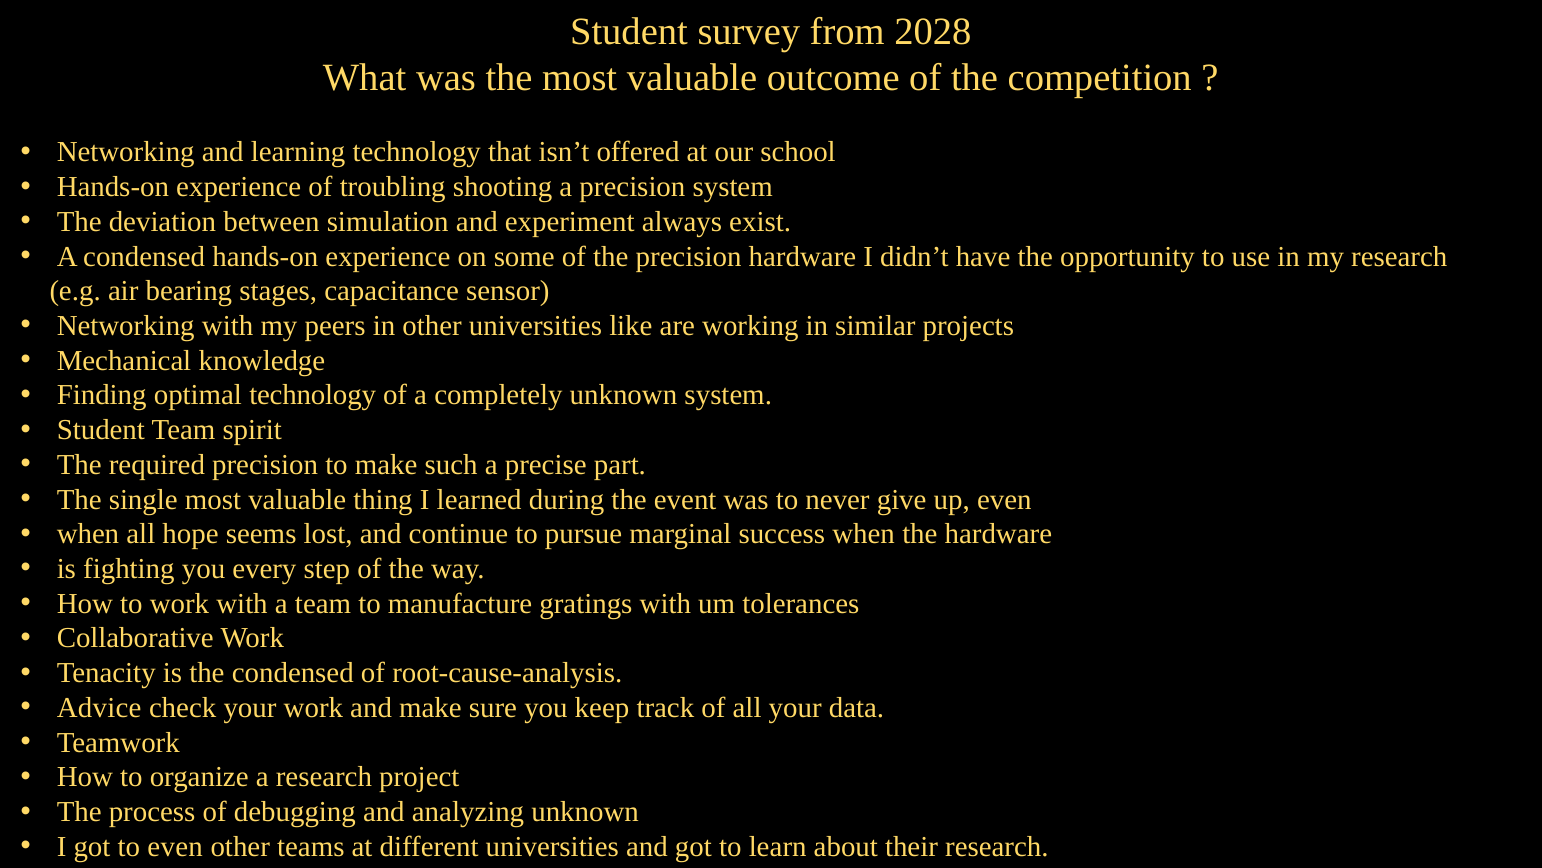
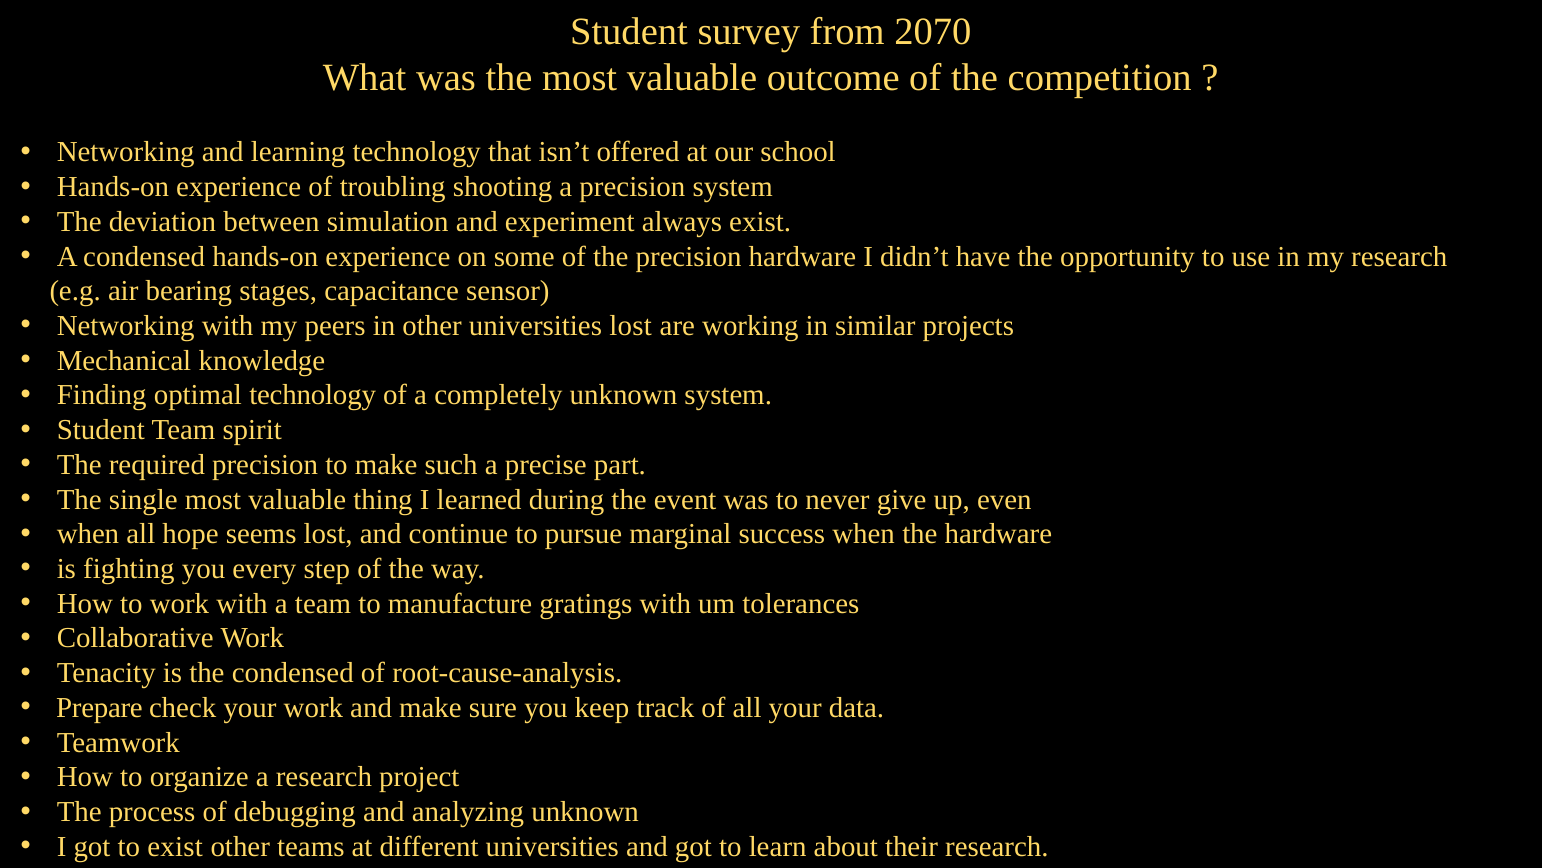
2028: 2028 -> 2070 (933, 31)
universities like: like -> lost (631, 326)
Advice: Advice -> Prepare (99, 707)
to even: even -> exist (175, 846)
